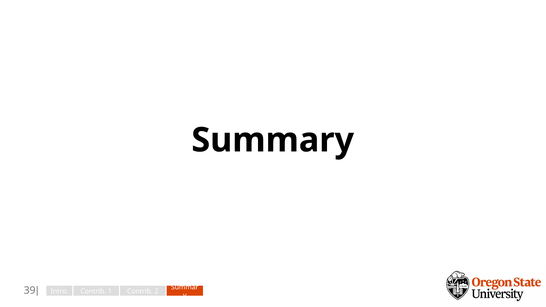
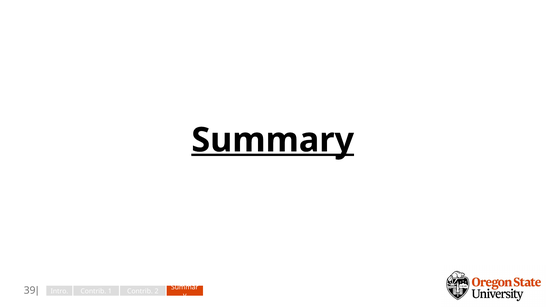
Summary underline: none -> present (273, 140)
